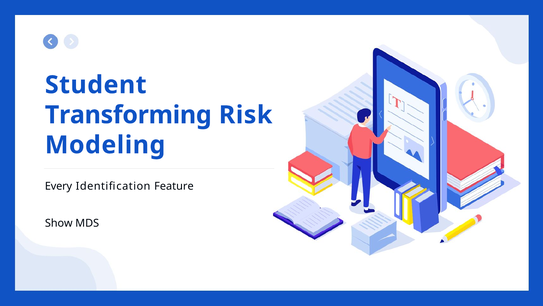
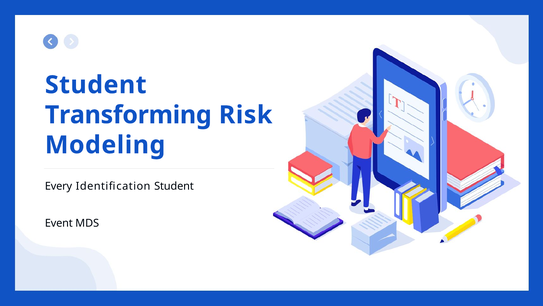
Identification Feature: Feature -> Student (174, 186)
Show: Show -> Event (59, 223)
